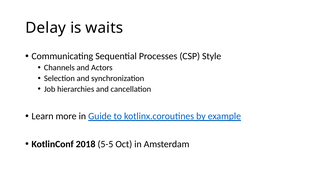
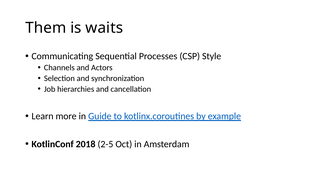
Delay: Delay -> Them (46, 28)
5-5: 5-5 -> 2-5 (105, 144)
